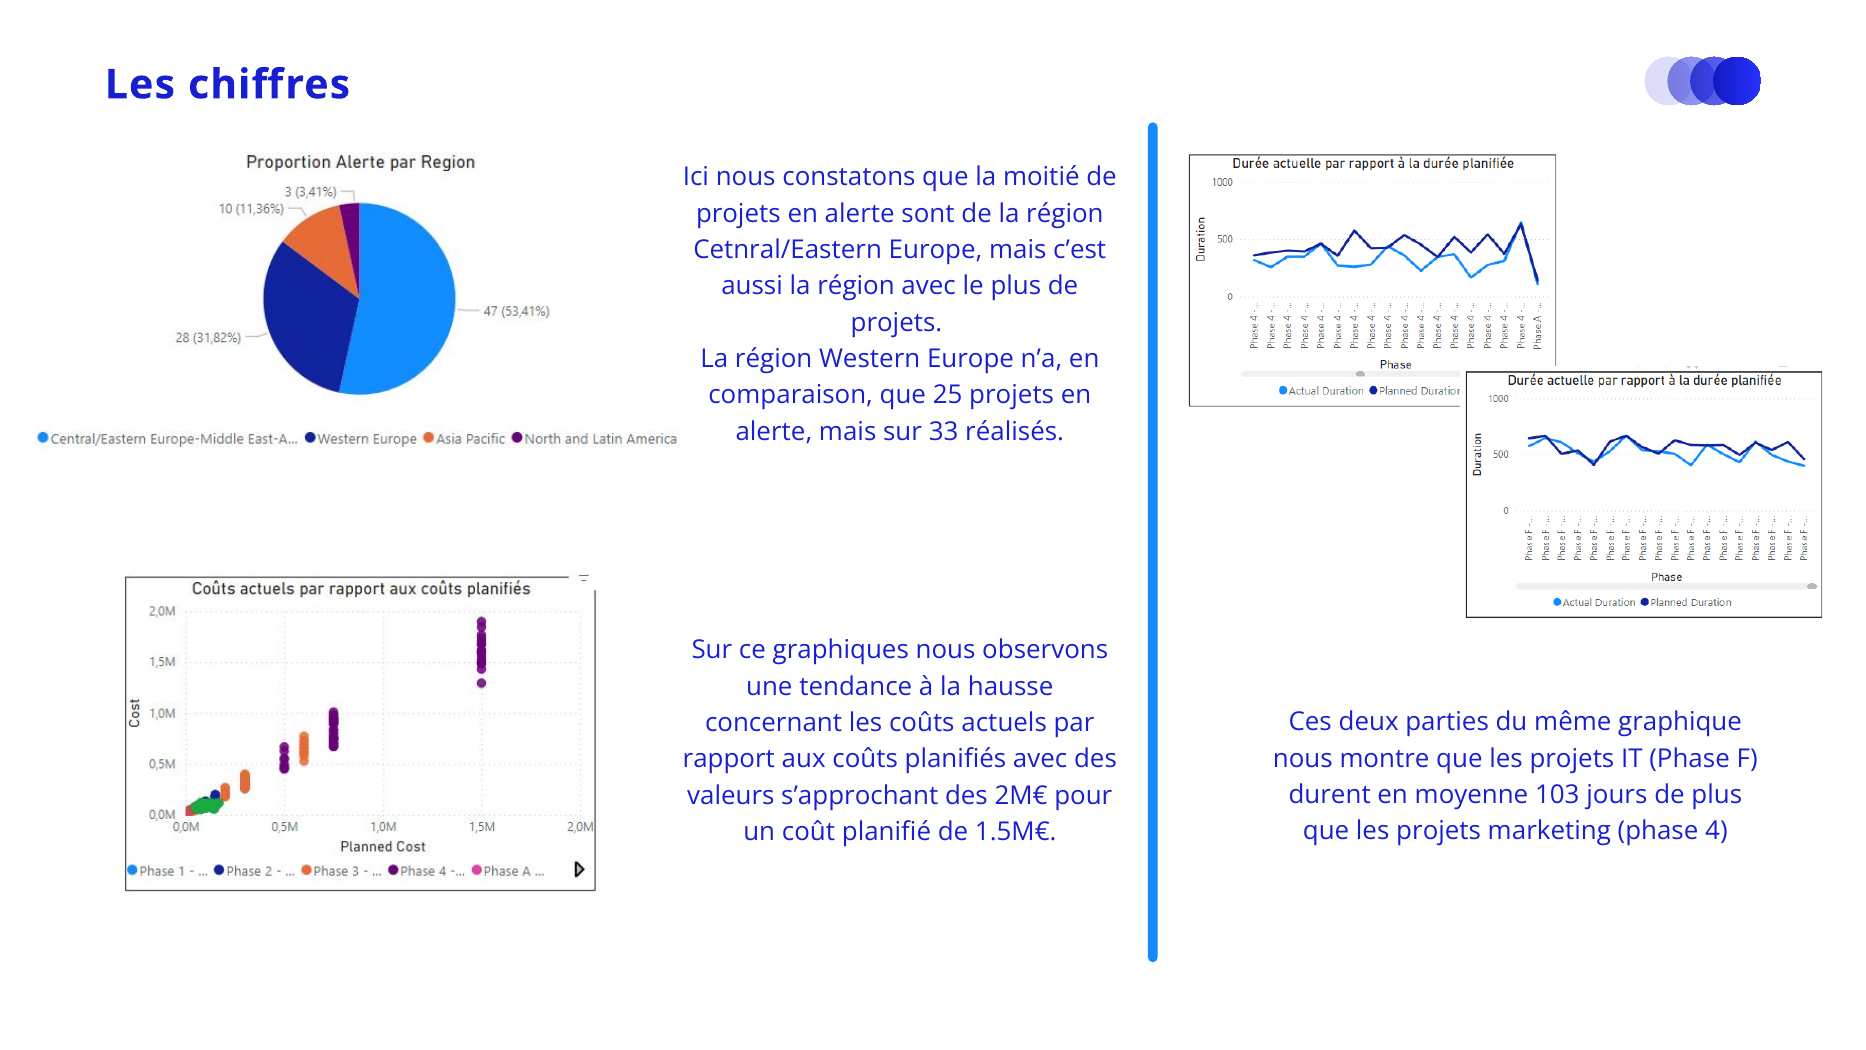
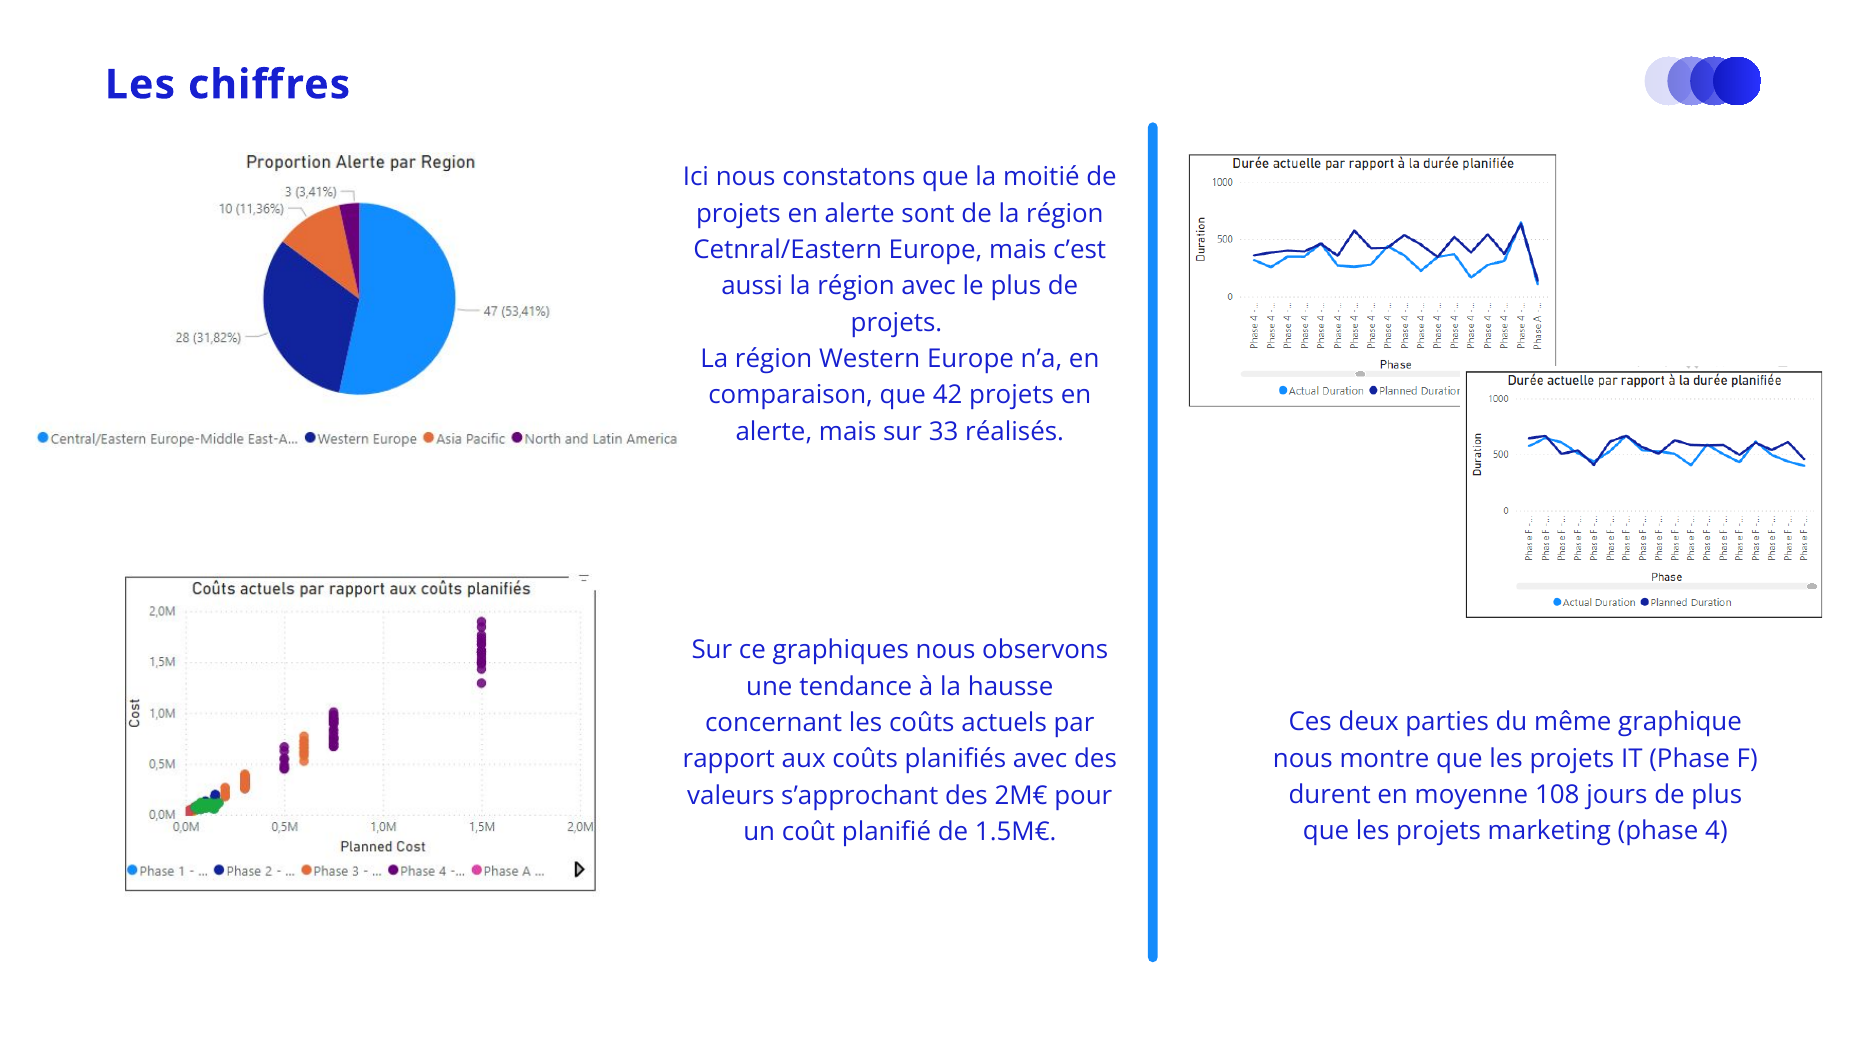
25: 25 -> 42 (948, 395)
103: 103 -> 108 (1557, 795)
